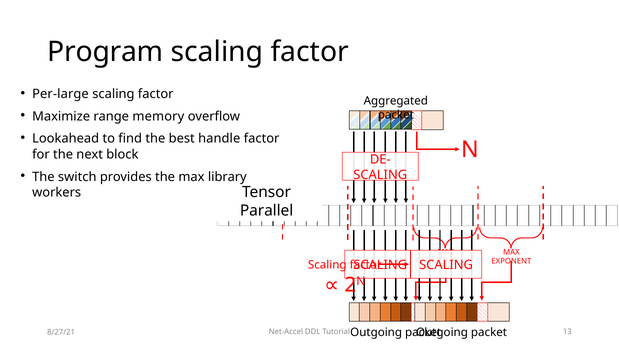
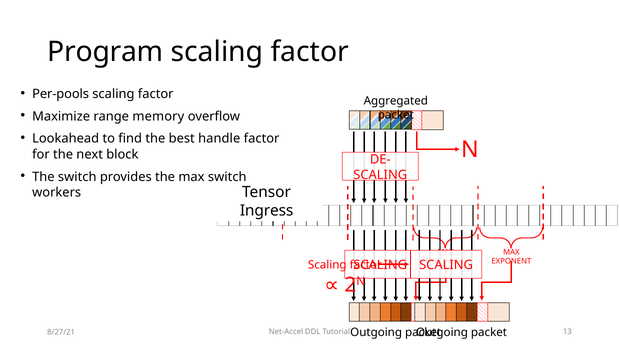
Per-large: Per-large -> Per-pools (61, 94)
max library: library -> switch (227, 177)
Parallel: Parallel -> Ingress (267, 211)
